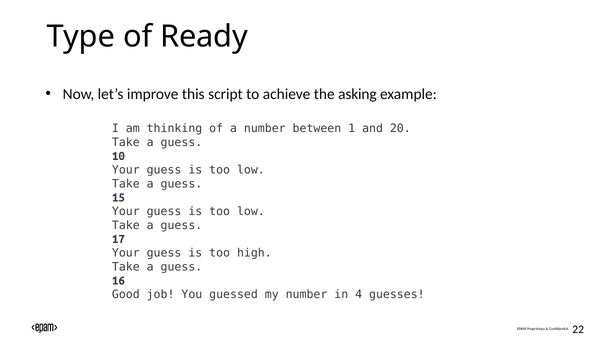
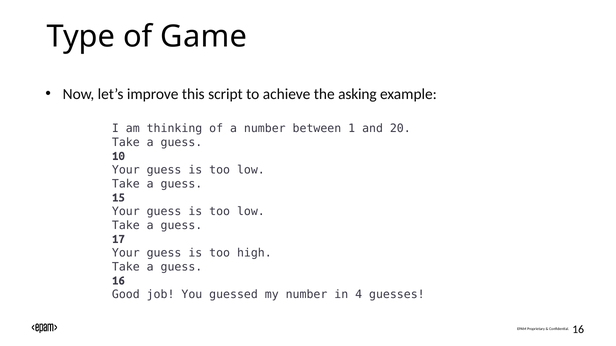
Ready: Ready -> Game (204, 37)
22: 22 -> 16 (578, 330)
